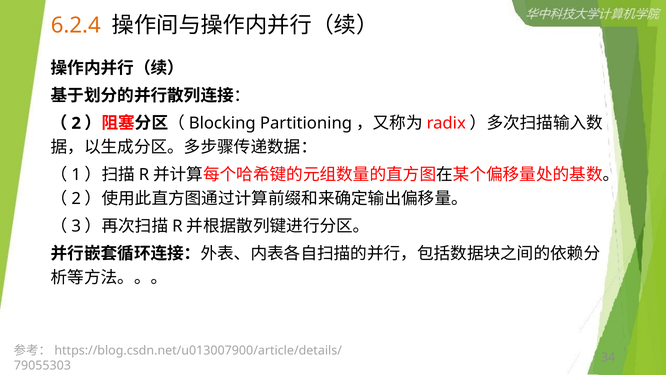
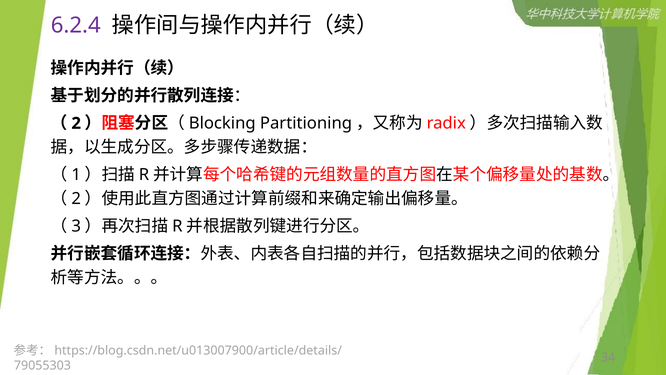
6.2.4 colour: orange -> purple (76, 25)
